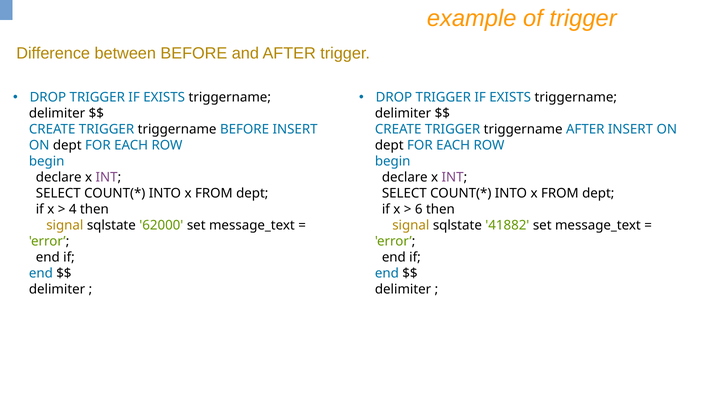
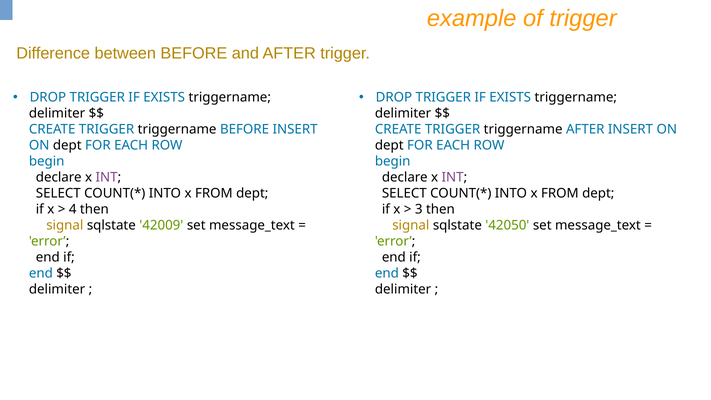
6: 6 -> 3 (419, 210)
62000: 62000 -> 42009 (161, 226)
41882: 41882 -> 42050 (507, 226)
